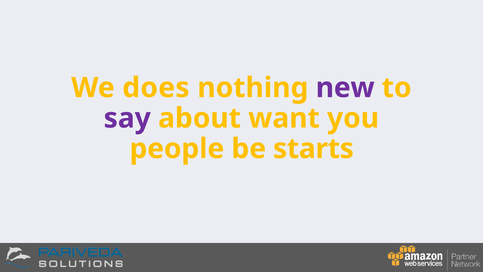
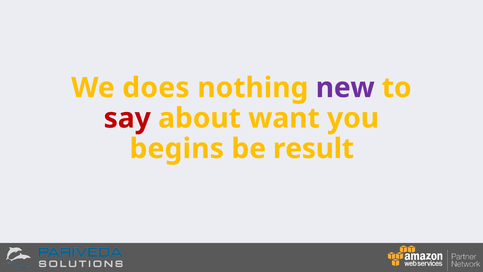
say colour: purple -> red (127, 118)
people: people -> begins (177, 149)
starts: starts -> result (313, 149)
